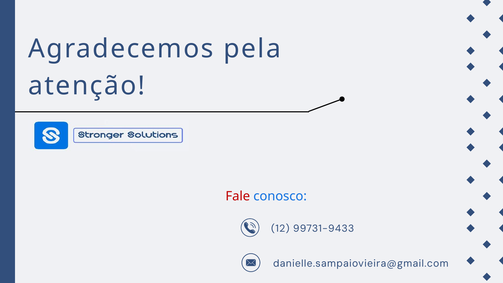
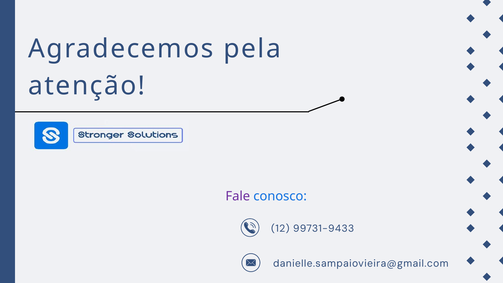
Fale colour: red -> purple (238, 196)
